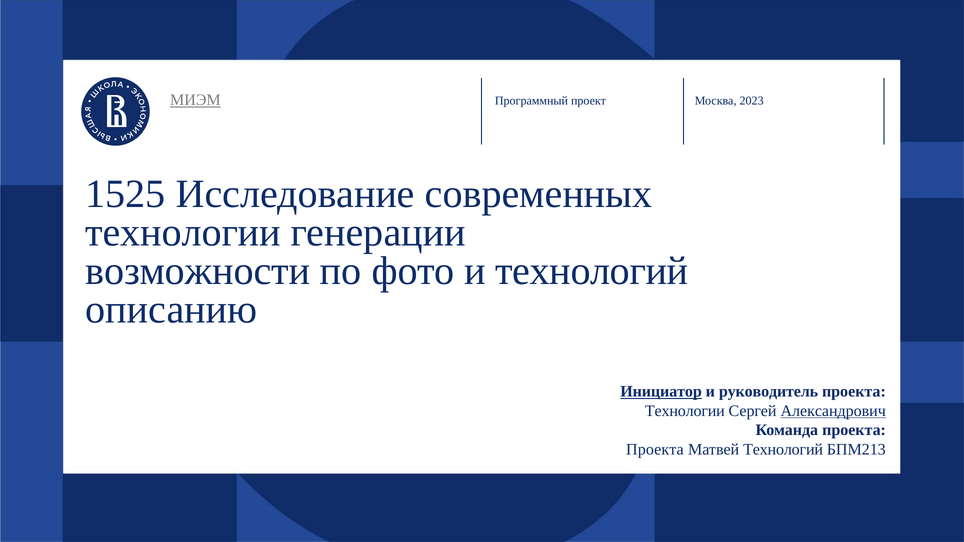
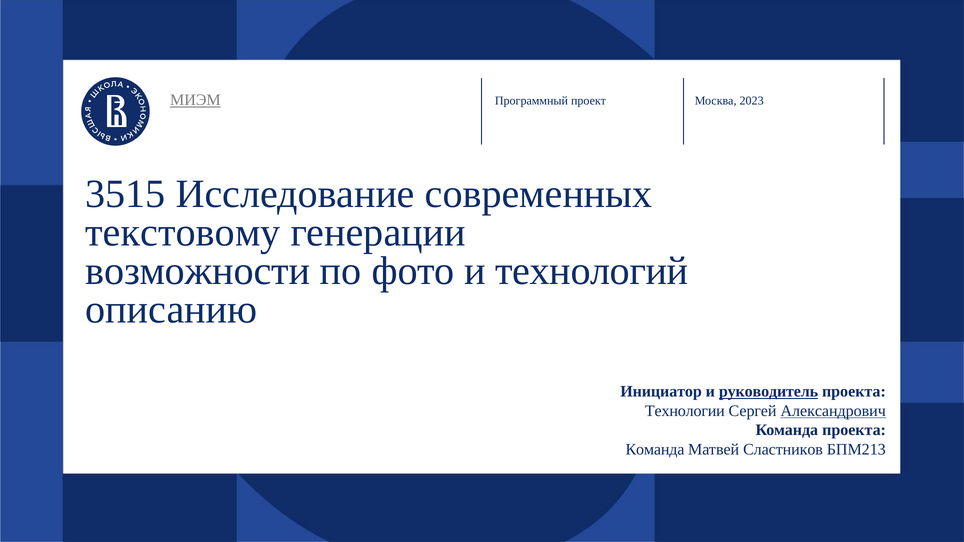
1525: 1525 -> 3515 (125, 194)
технологии: технологии -> текстовому (183, 233)
Инициатор underline: present -> none (661, 392)
руководитель underline: none -> present (769, 392)
Проекта: Проекта -> Команда (655, 450)
Матвей Технологий: Технологий -> Сластников (783, 450)
